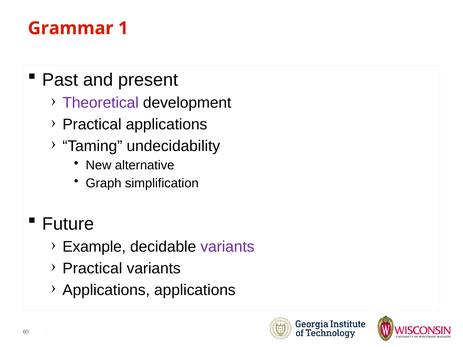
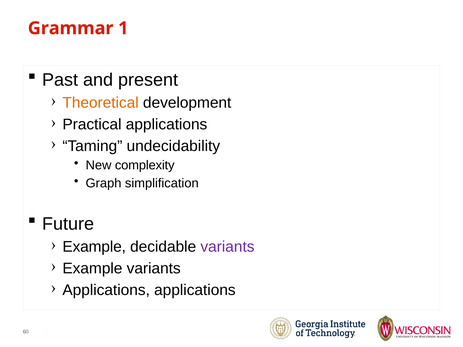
Theoretical colour: purple -> orange (101, 103)
alternative: alternative -> complexity (145, 166)
Practical: Practical -> Example (92, 269)
